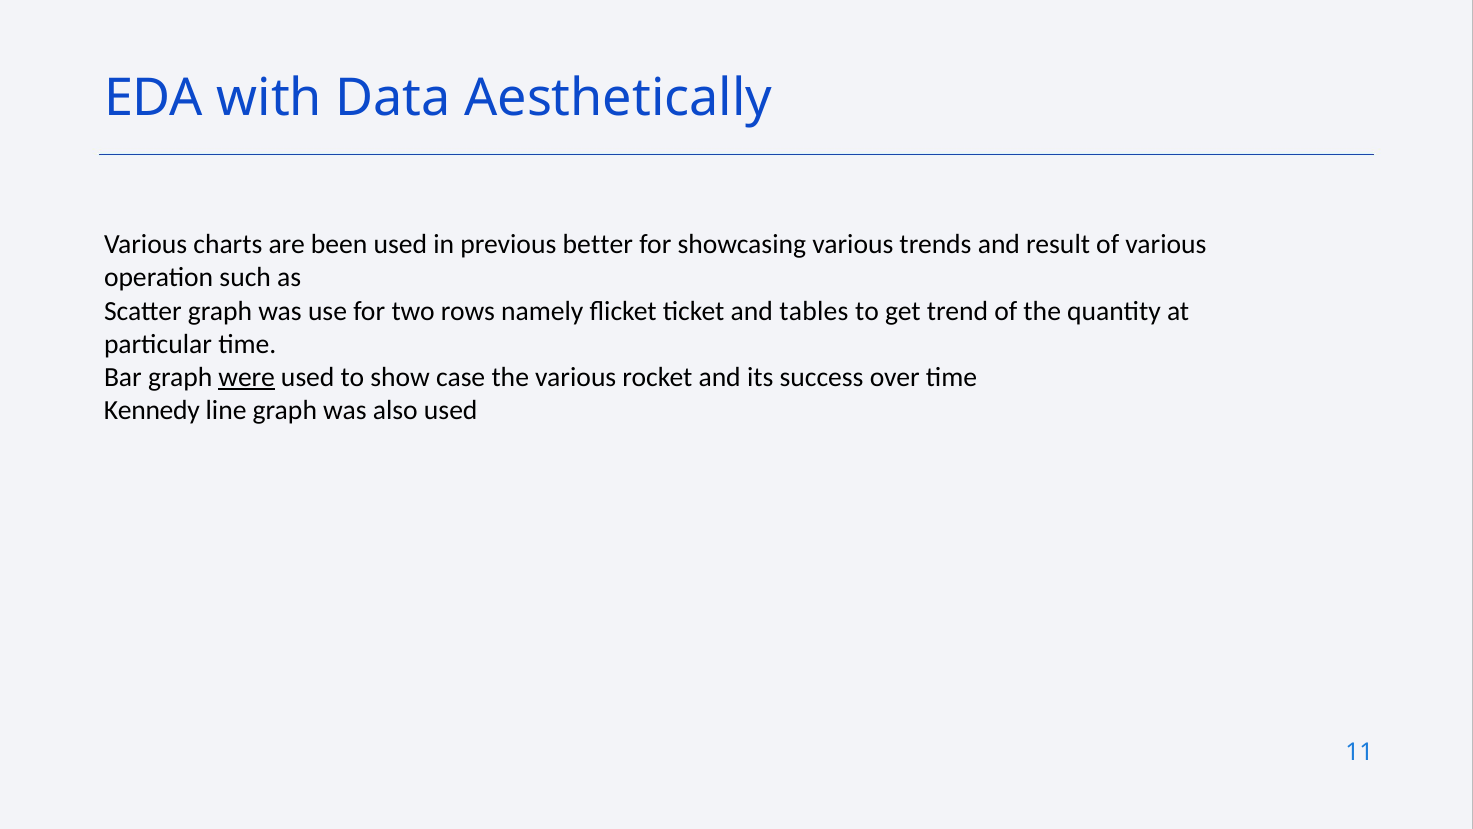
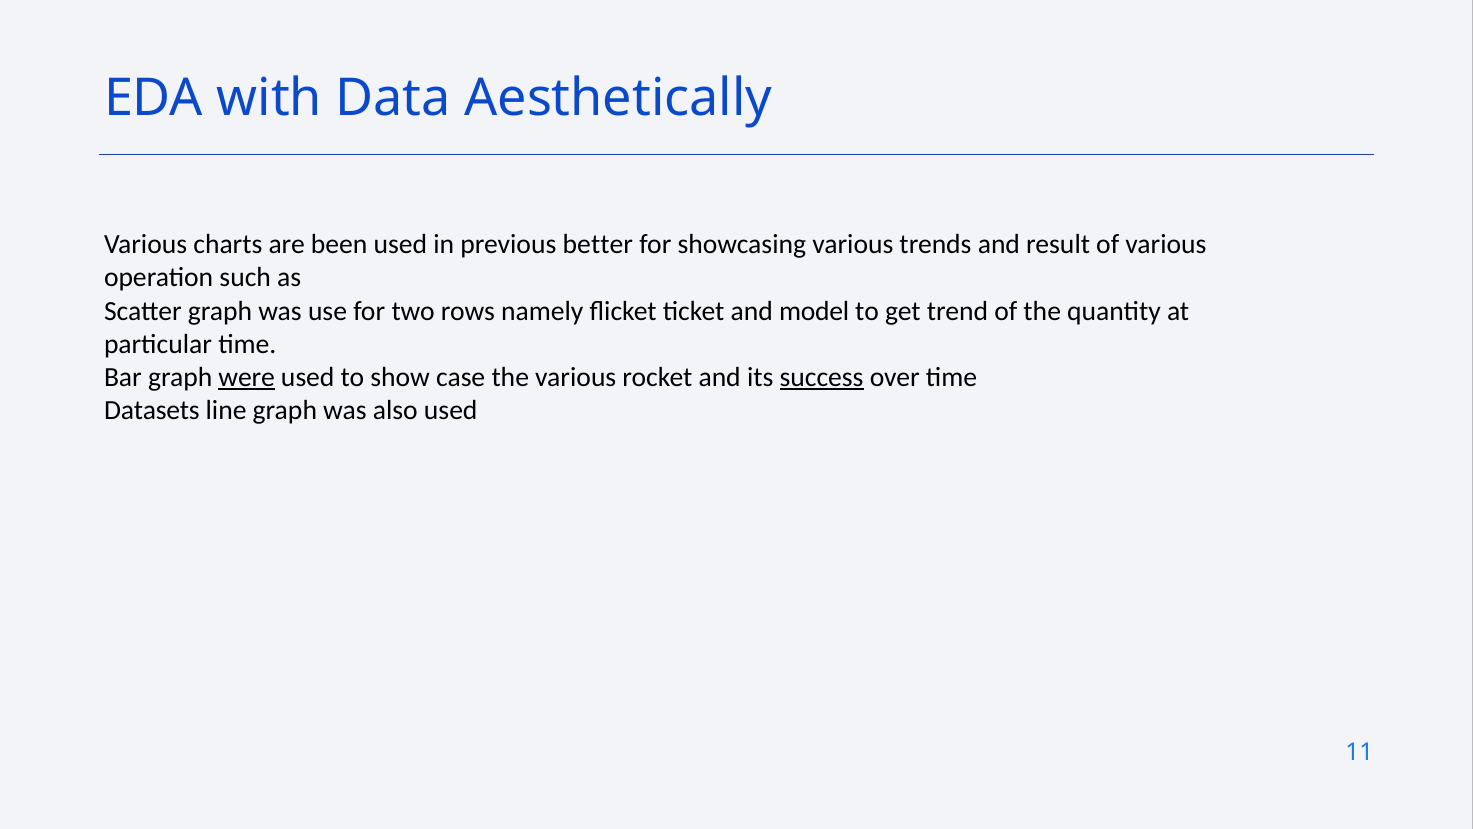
tables: tables -> model (814, 311)
success underline: none -> present (822, 377)
Kennedy: Kennedy -> Datasets (152, 410)
